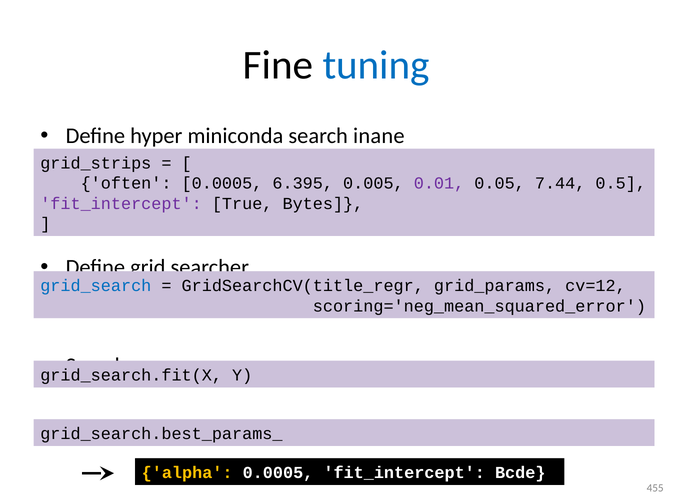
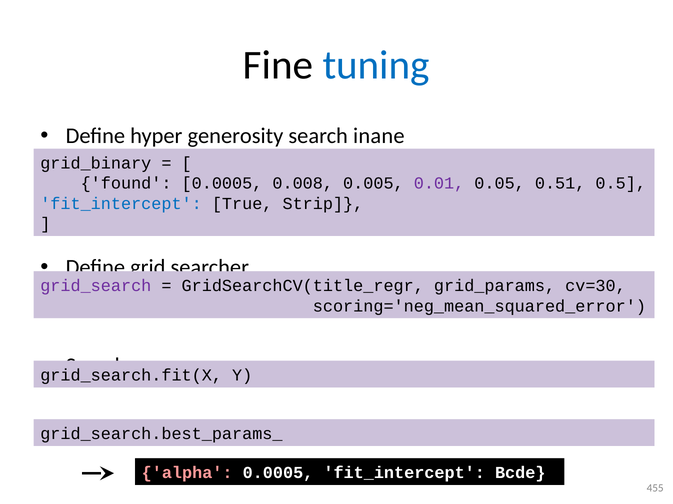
miniconda: miniconda -> generosity (235, 136)
grid_strips: grid_strips -> grid_binary (96, 163)
often: often -> found (126, 184)
6.395: 6.395 -> 0.008 (303, 184)
7.44: 7.44 -> 0.51 (560, 184)
fit_intercept colour: purple -> blue (121, 204)
Bytes: Bytes -> Strip (323, 204)
grid_search colour: blue -> purple (96, 286)
cv=12: cv=12 -> cv=30 (595, 286)
alpha colour: yellow -> pink (187, 473)
